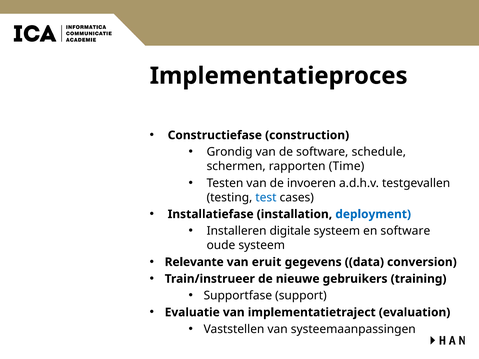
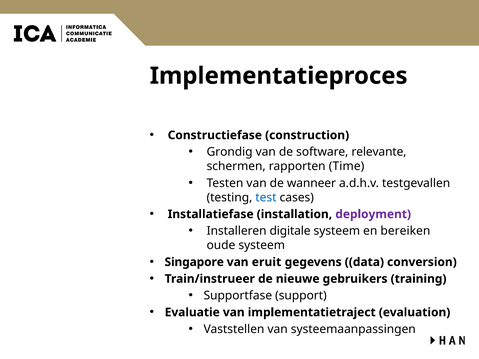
schedule: schedule -> relevante (379, 152)
invoeren: invoeren -> wanneer (311, 183)
deployment colour: blue -> purple (373, 214)
en software: software -> bereiken (405, 231)
Relevante: Relevante -> Singapore (194, 262)
